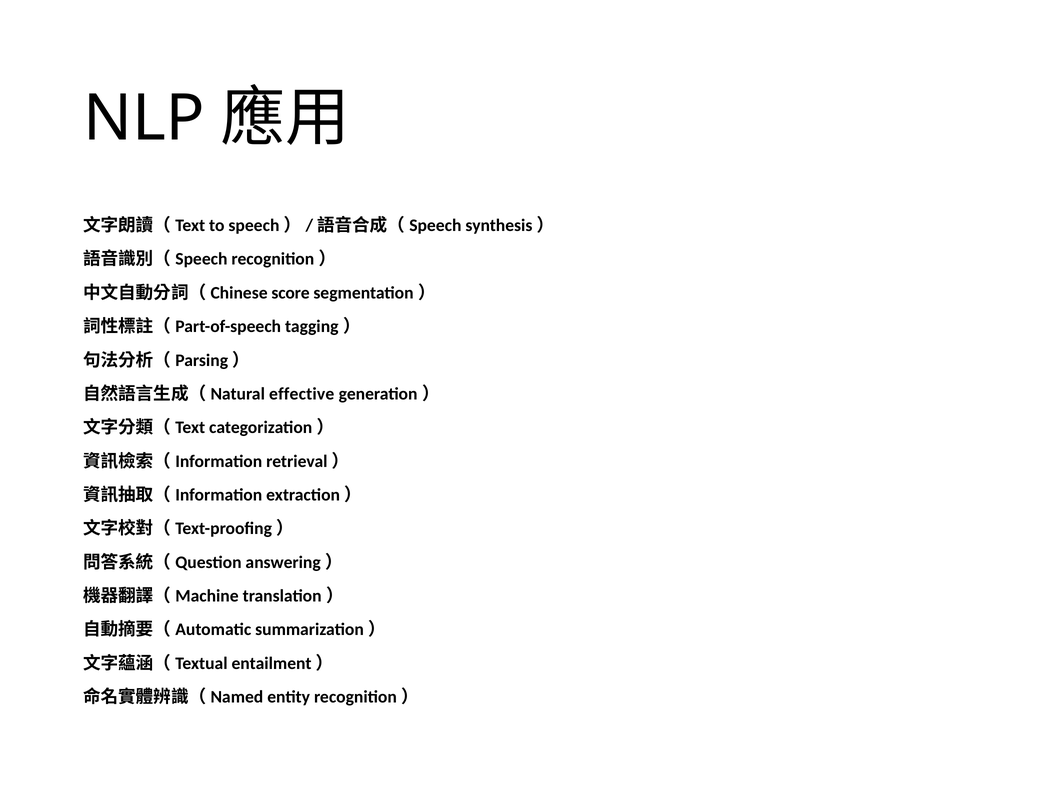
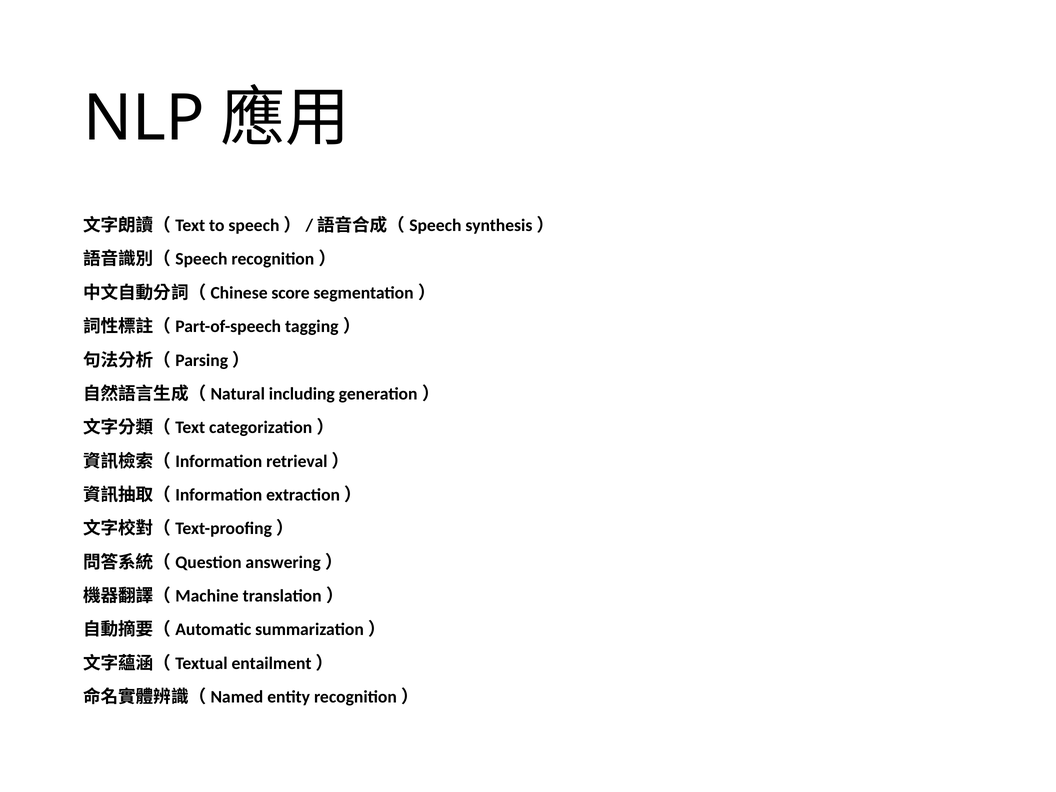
effective: effective -> including (302, 394)
